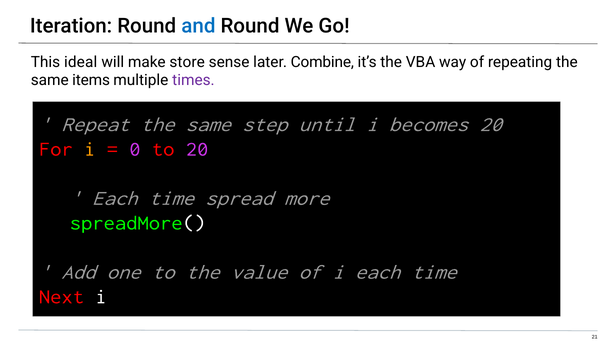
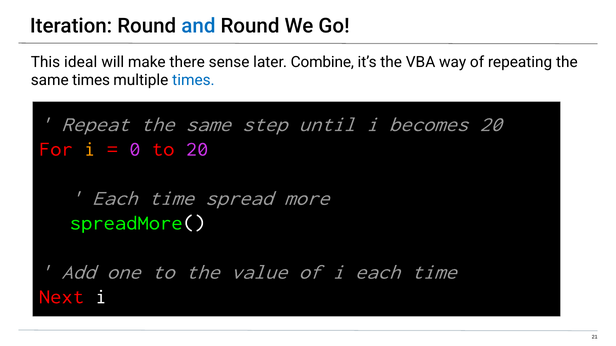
store: store -> there (187, 62)
same items: items -> times (91, 81)
times colour: purple -> blue (193, 81)
